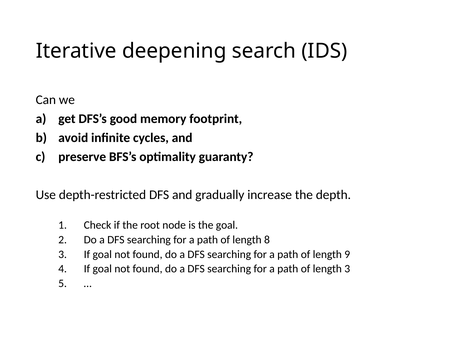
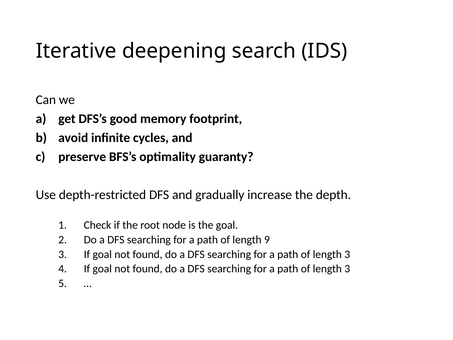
8: 8 -> 9 (267, 240)
9: 9 -> 3 (347, 254)
